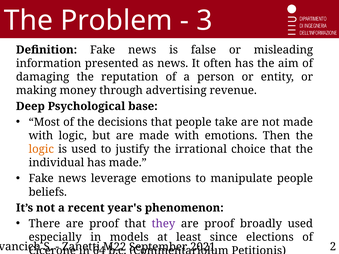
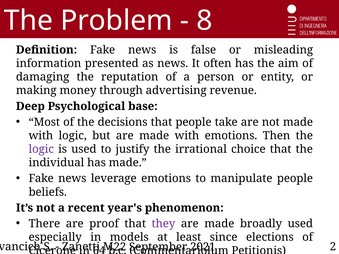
3: 3 -> 8 (204, 21)
logic colour: orange -> purple (41, 149)
proof: proof -> made (219, 224)
